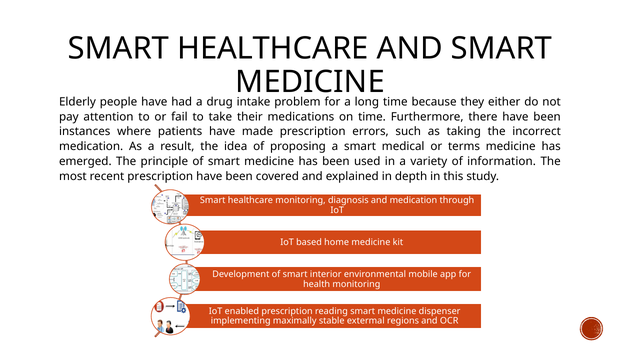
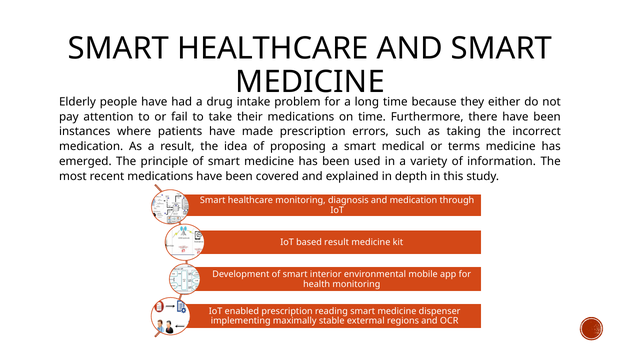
recent prescription: prescription -> medications (160, 176)
home: home -> result (337, 242)
